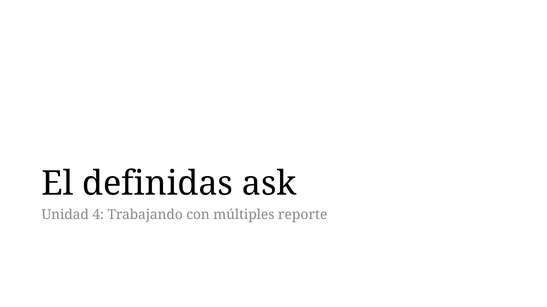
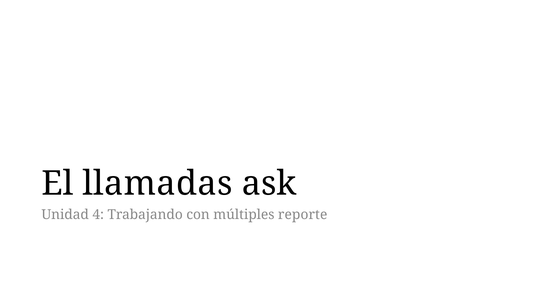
definidas: definidas -> llamadas (157, 184)
